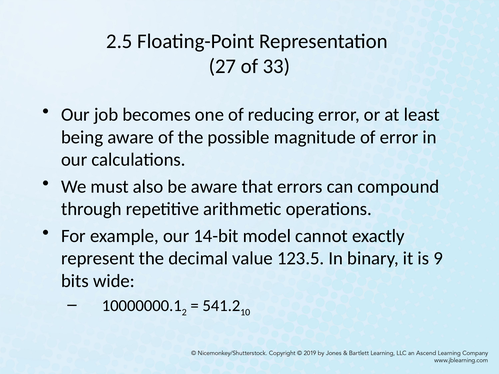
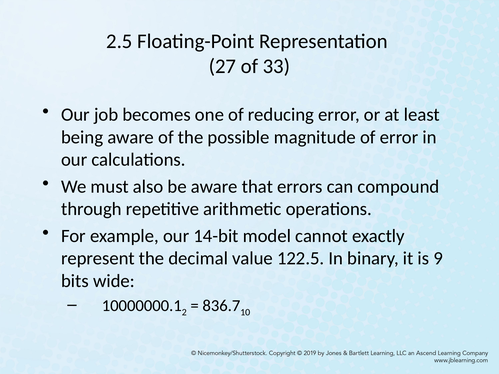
123.5: 123.5 -> 122.5 (301, 259)
541.2: 541.2 -> 836.7 (221, 306)
